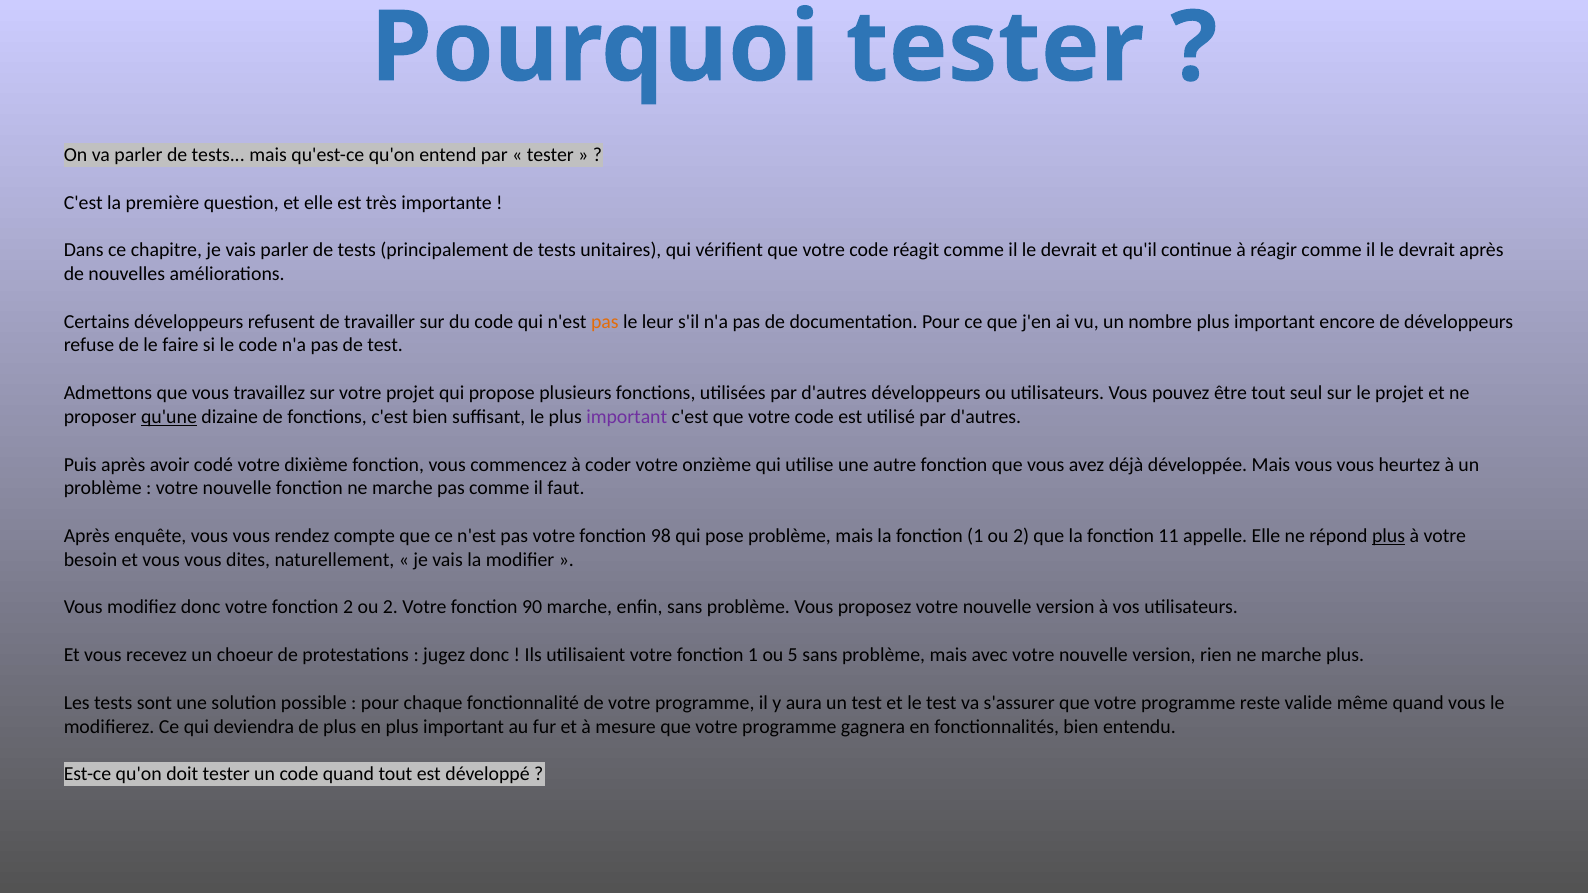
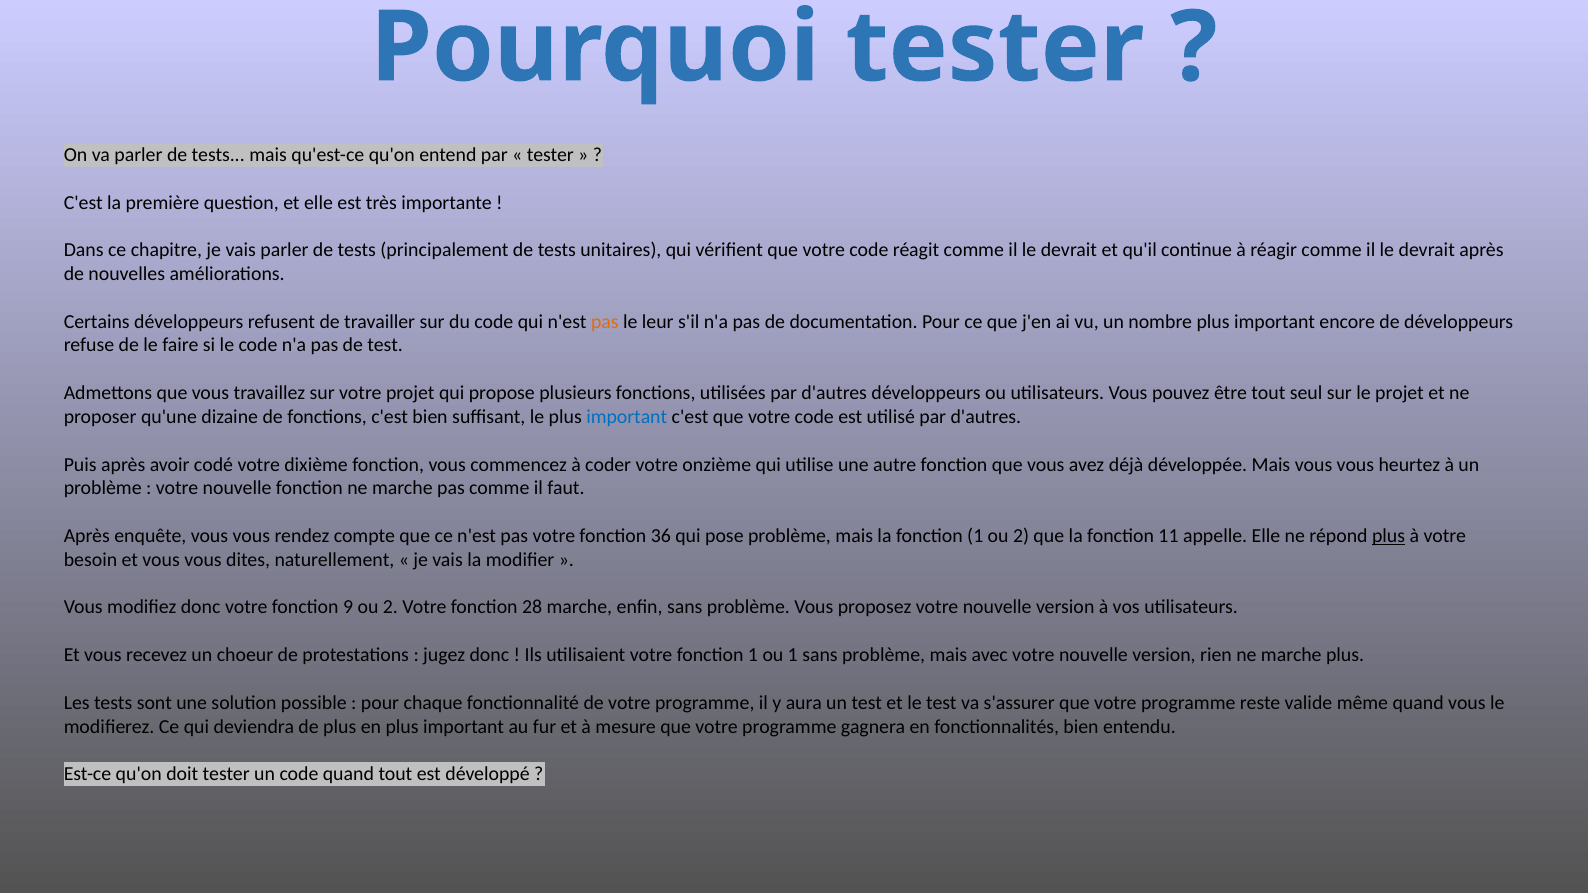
qu'une underline: present -> none (169, 417)
important colour: purple -> blue (627, 417)
98: 98 -> 36 (661, 536)
fonction 2: 2 -> 9 (348, 608)
90: 90 -> 28 (532, 608)
ou 5: 5 -> 1 (793, 655)
